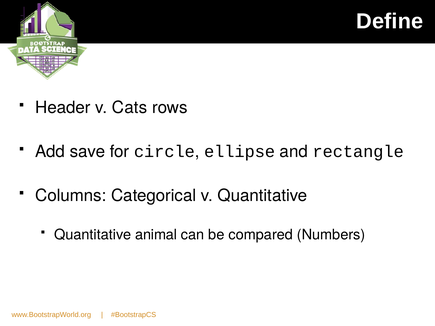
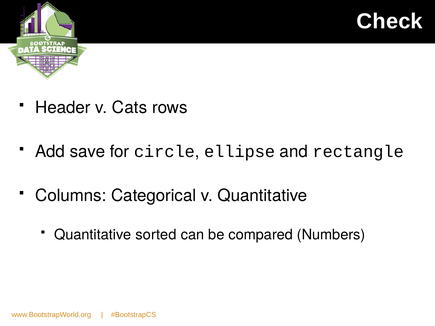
Define: Define -> Check (390, 21)
animal: animal -> sorted (156, 235)
